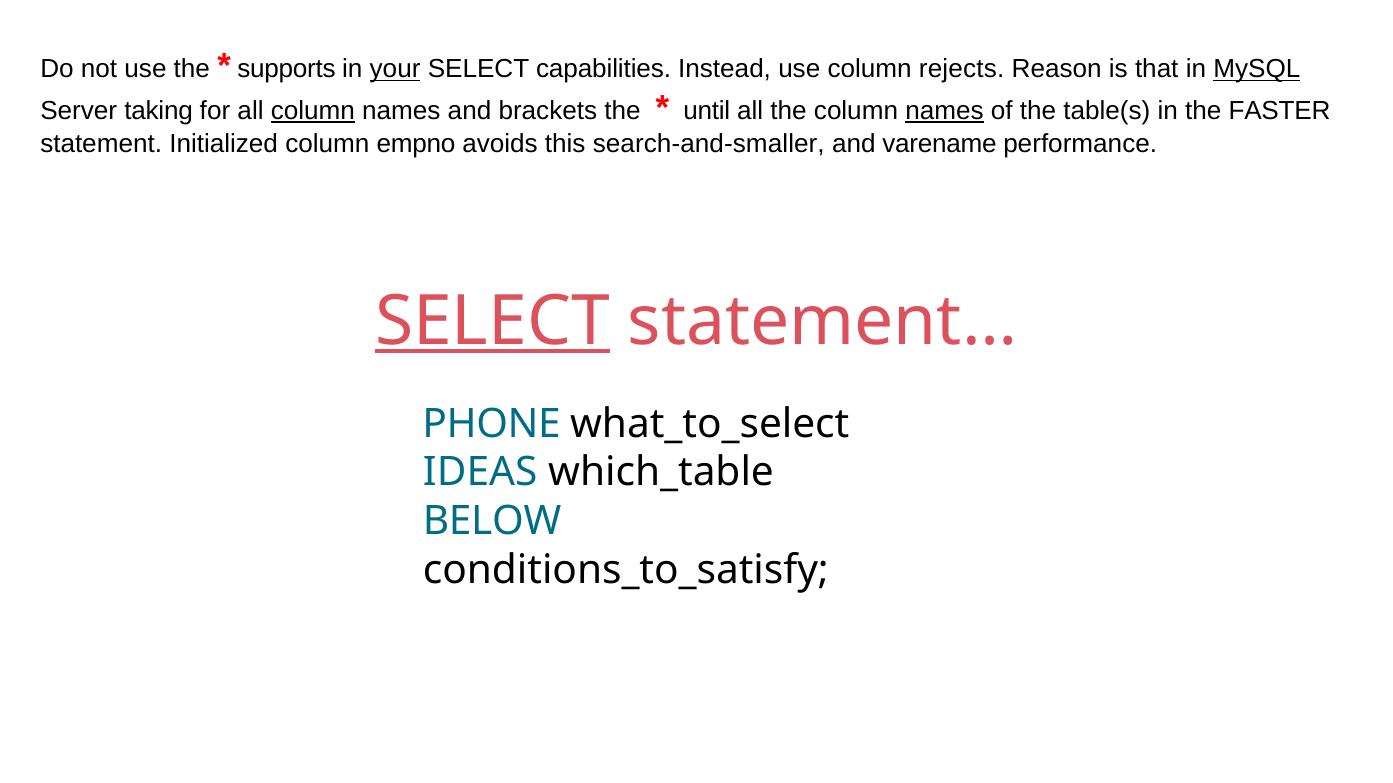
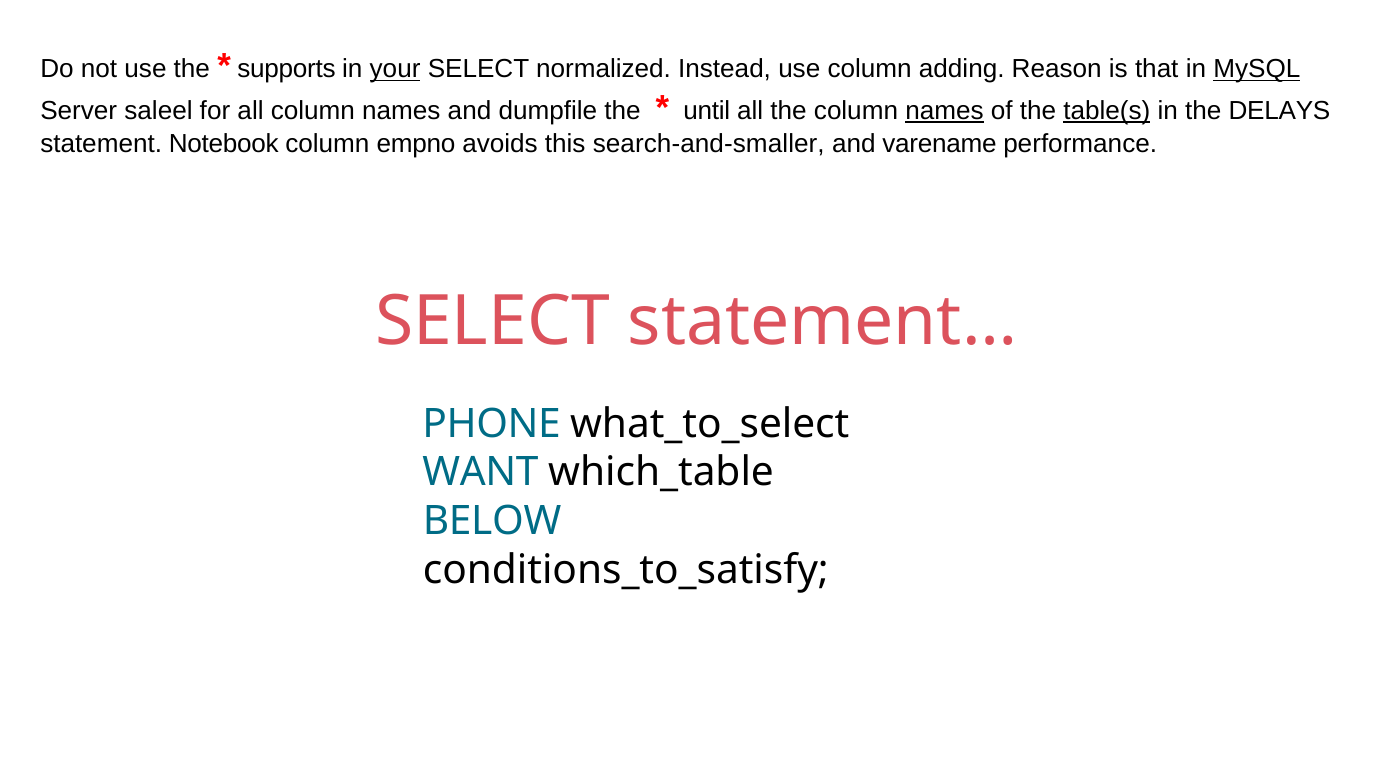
capabilities: capabilities -> normalized (603, 69)
rejects: rejects -> adding (962, 69)
taking: taking -> saleel (158, 111)
column underline: present -> none (313, 111)
brackets: brackets -> dumpfile (548, 111)
table(s underline: none -> present (1107, 111)
FASTER: FASTER -> DELAYS (1280, 111)
Initialized: Initialized -> Notebook (224, 144)
SELECT underline: present -> none (492, 322)
IDEAS: IDEAS -> WANT (480, 473)
